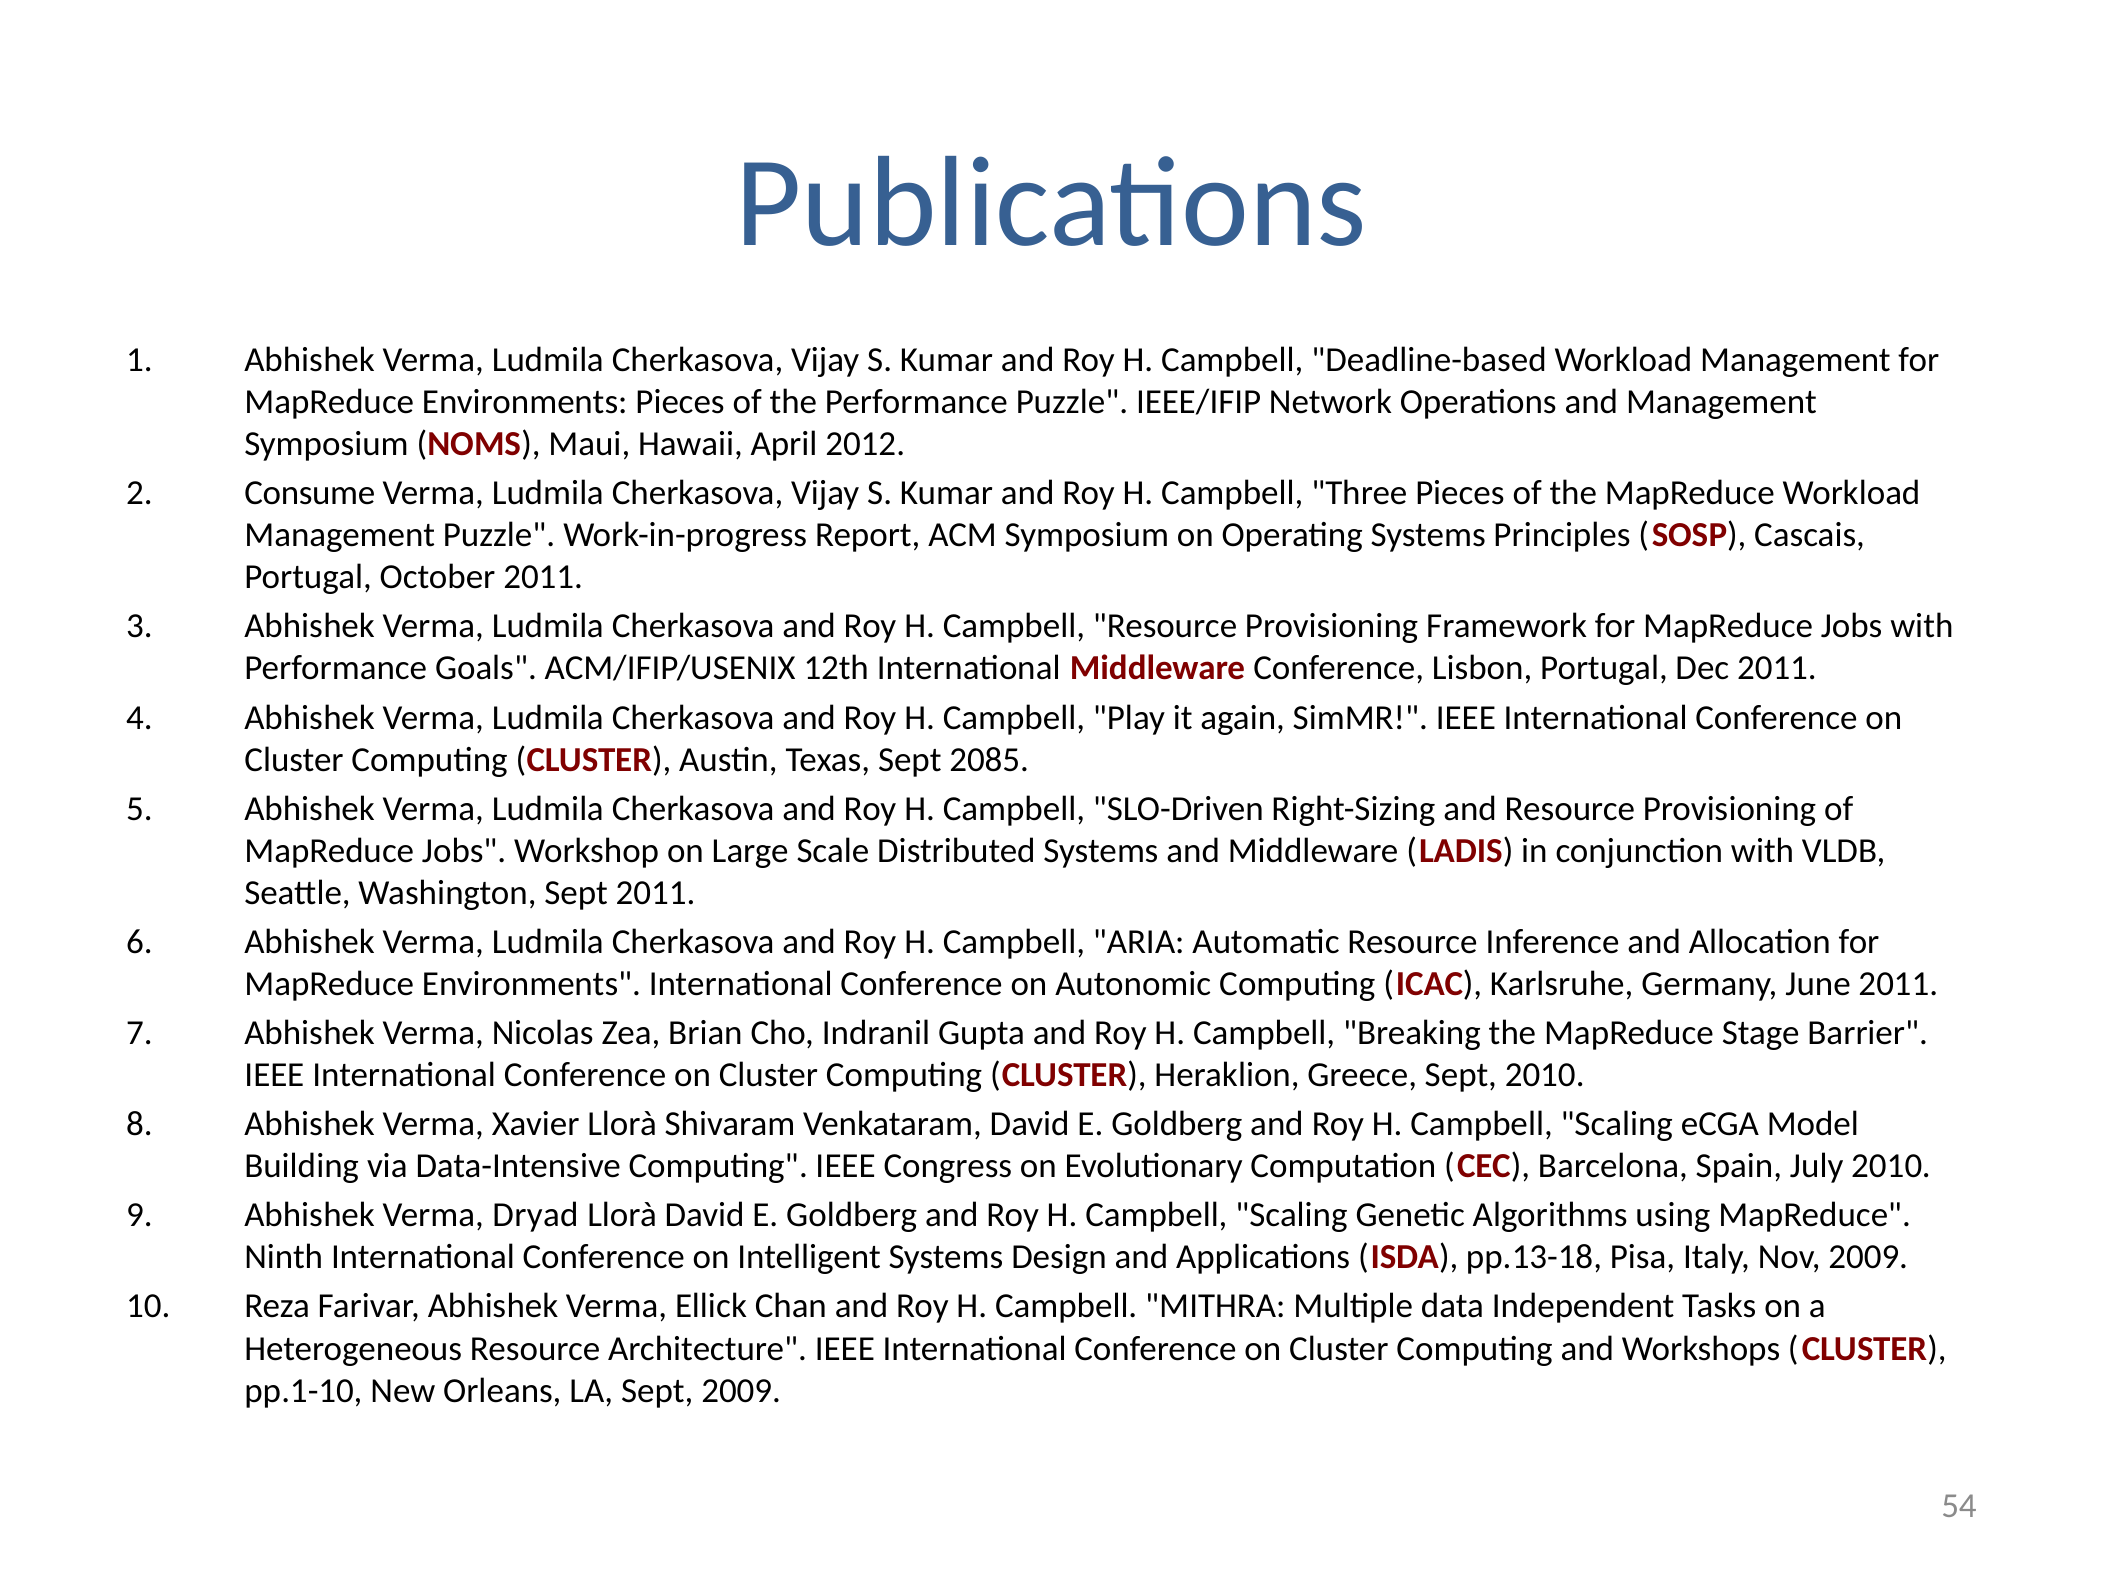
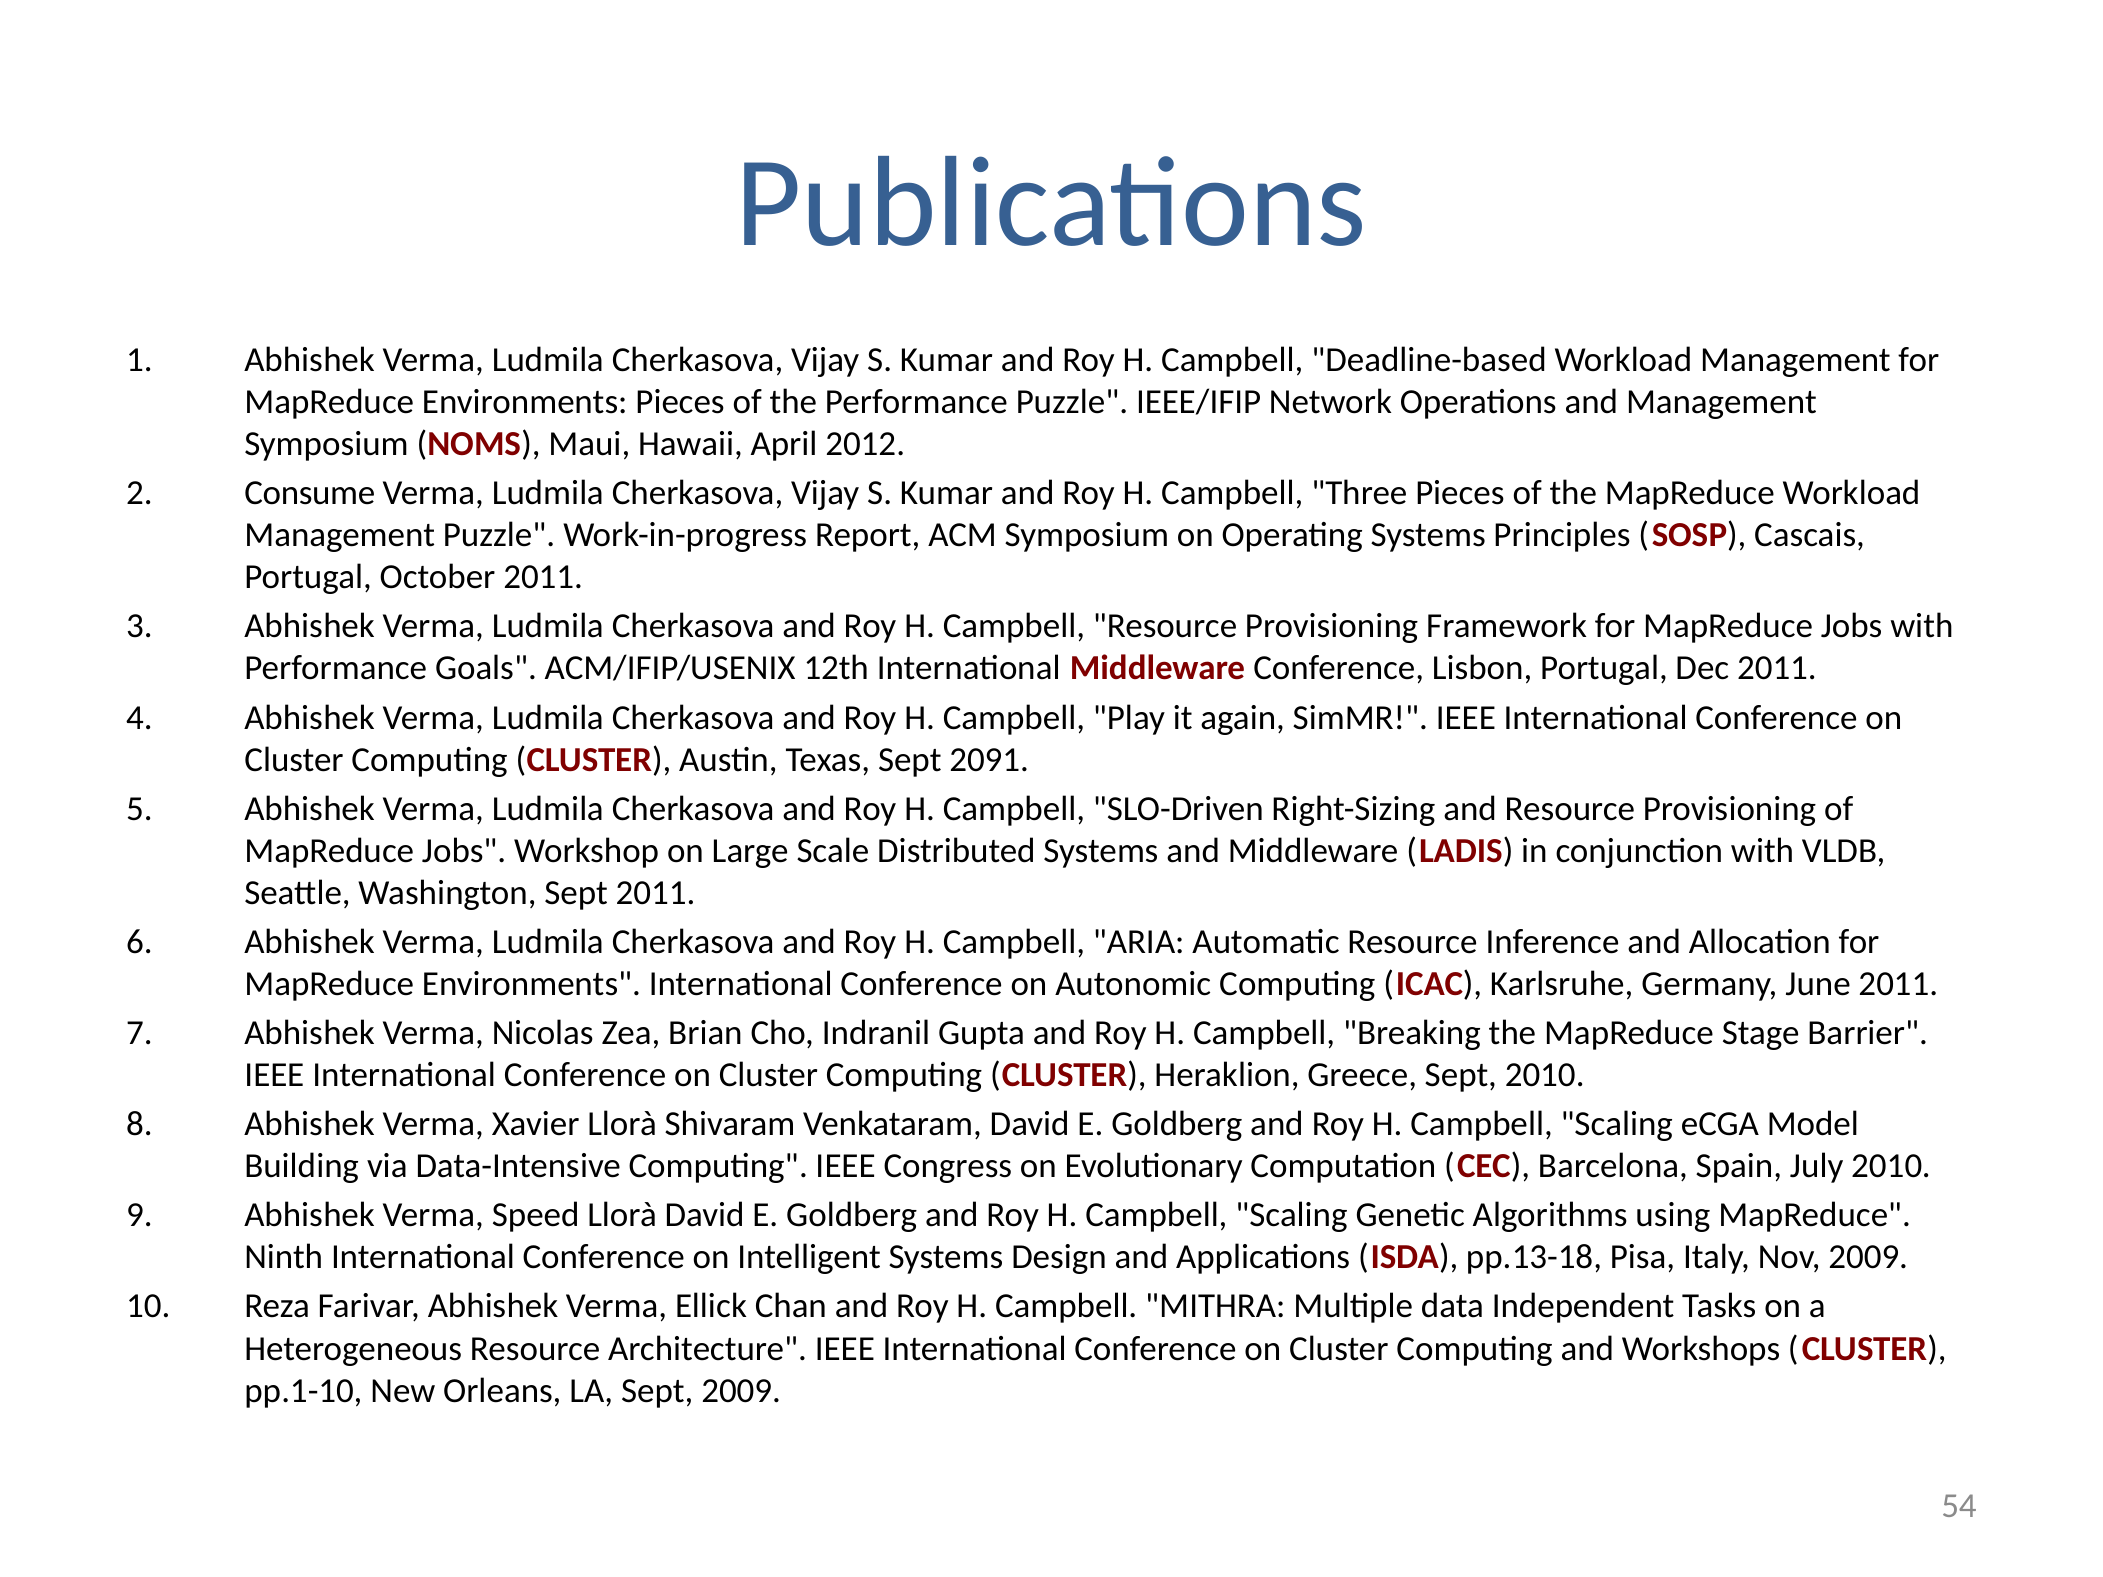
2085: 2085 -> 2091 (989, 760)
Dryad: Dryad -> Speed (536, 1215)
